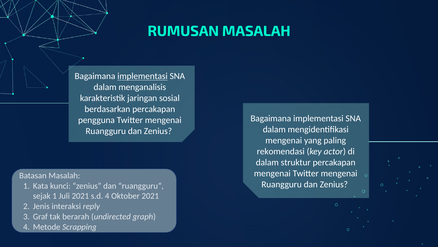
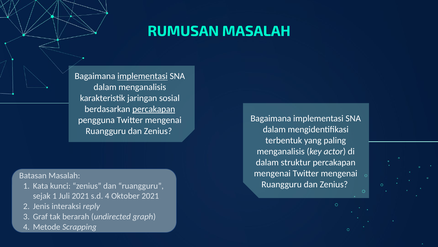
percakapan underline: none -> present (154, 109)
mengenai: mengenai -> terbentuk (284, 140)
rekomendasi: rekomendasi -> menganalisis (281, 151)
